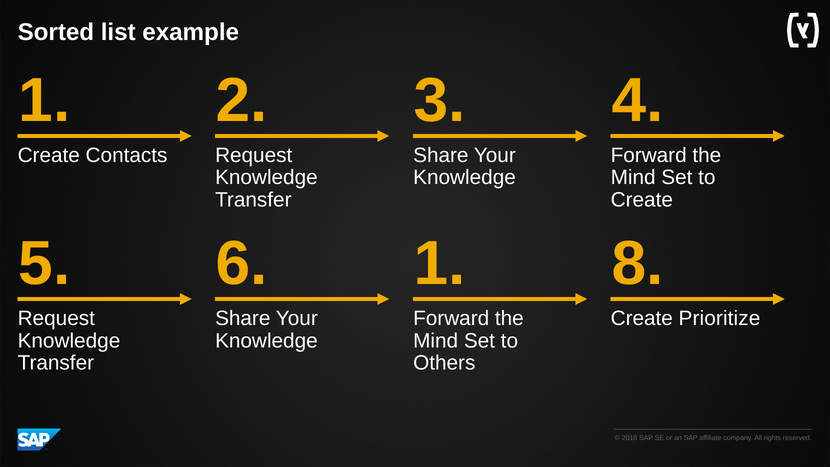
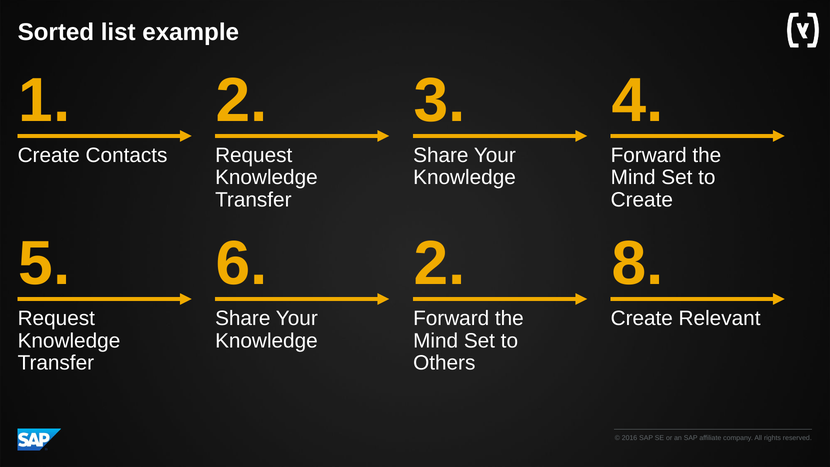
6 1: 1 -> 2 (440, 264)
Prioritize: Prioritize -> Relevant (720, 318)
